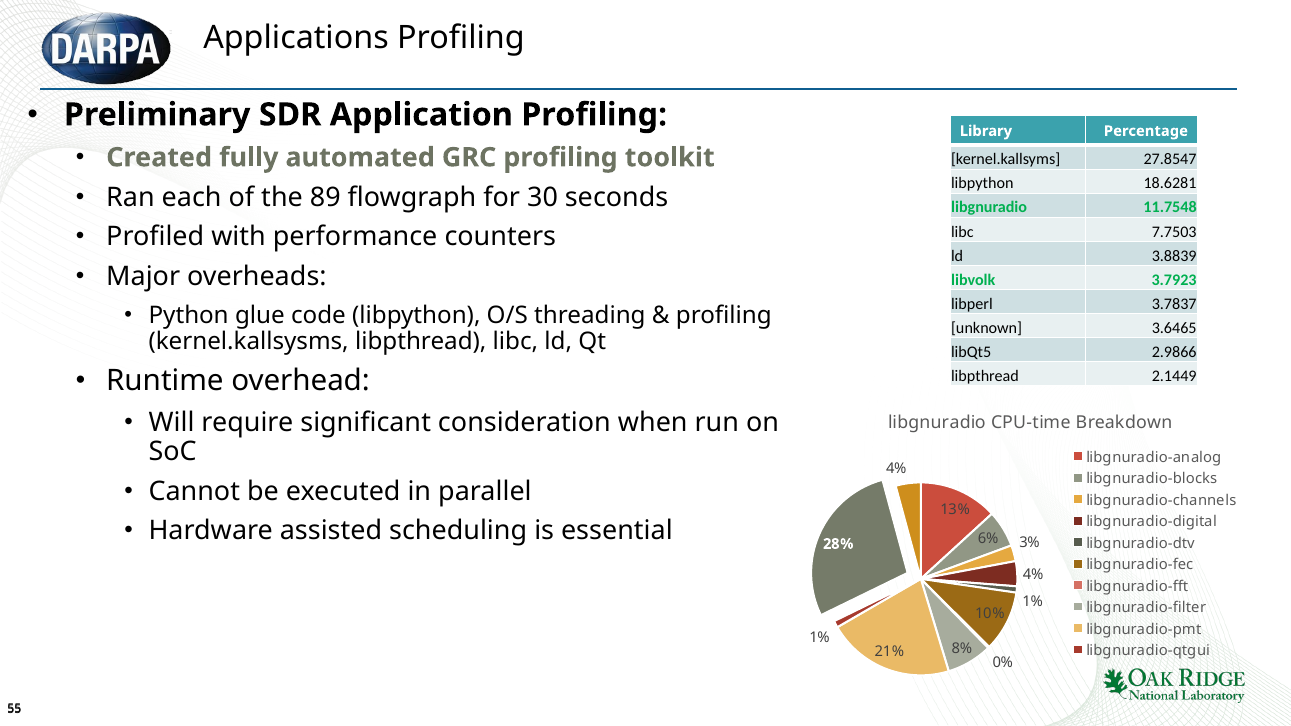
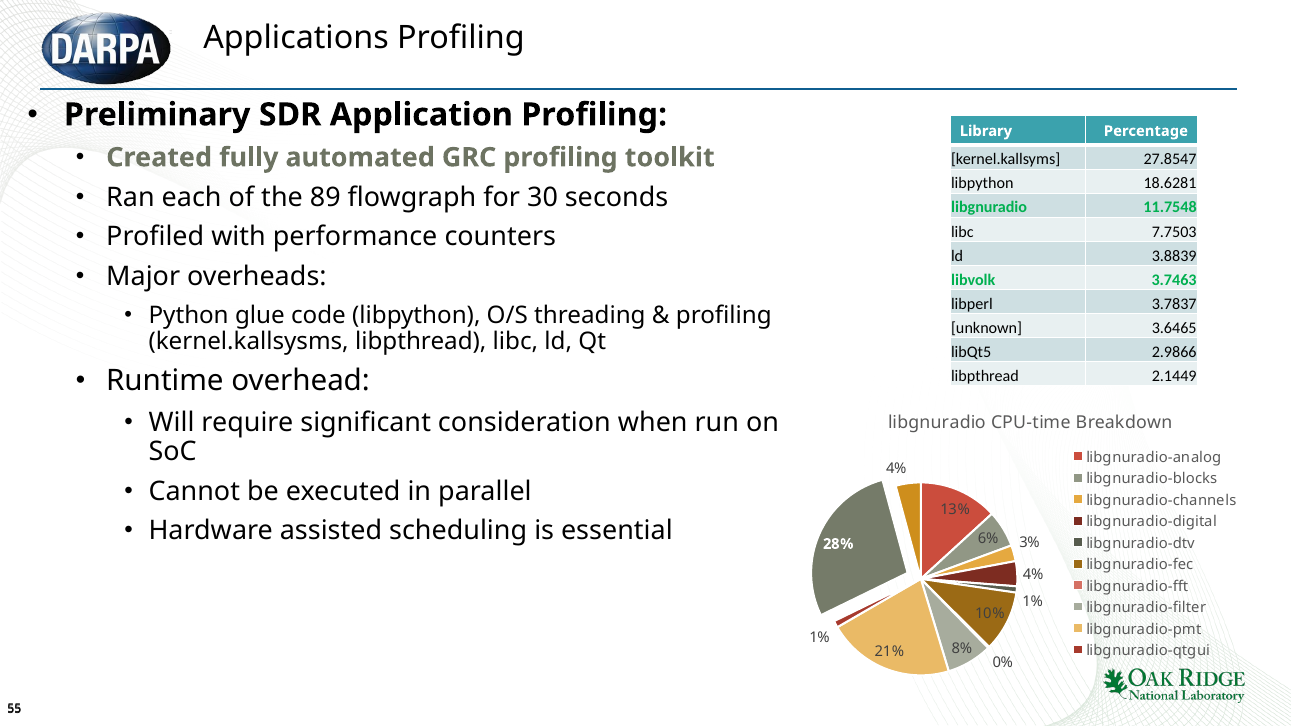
3.7923: 3.7923 -> 3.7463 (1174, 280)
